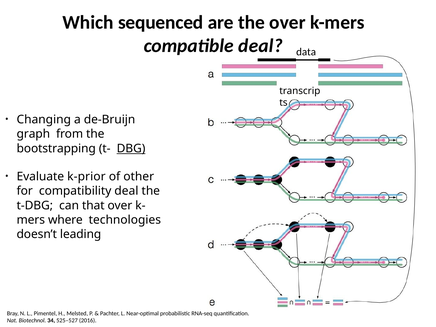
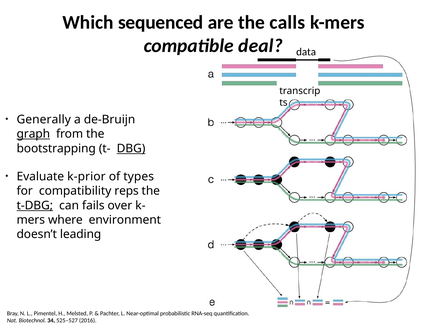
the over: over -> calls (287, 23)
Changing: Changing -> Generally (44, 120)
graph underline: none -> present (33, 134)
other: other -> types (139, 177)
compatibility deal: deal -> reps (127, 191)
t-DBG underline: none -> present (35, 205)
that: that -> fails (93, 205)
technologies: technologies -> environment (125, 220)
